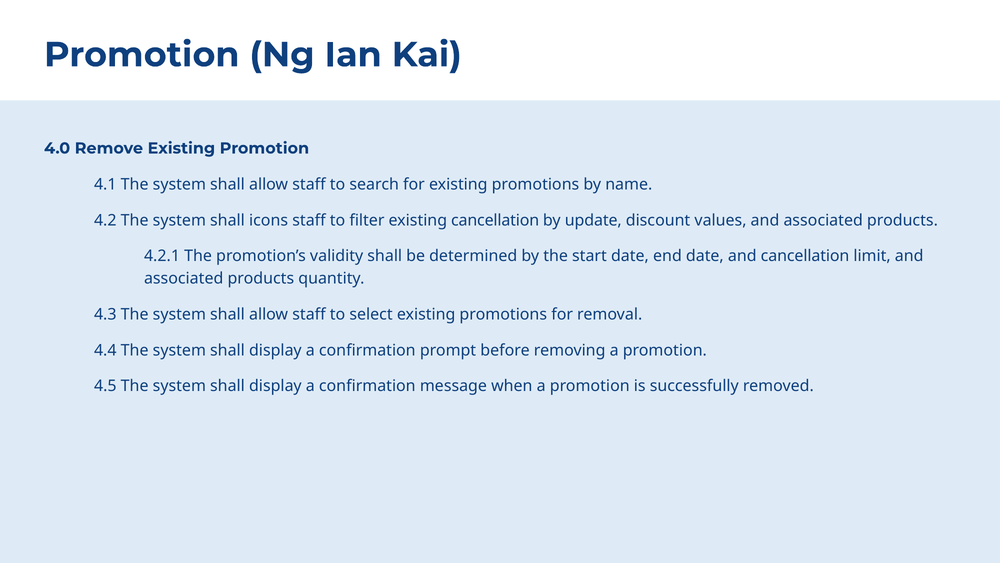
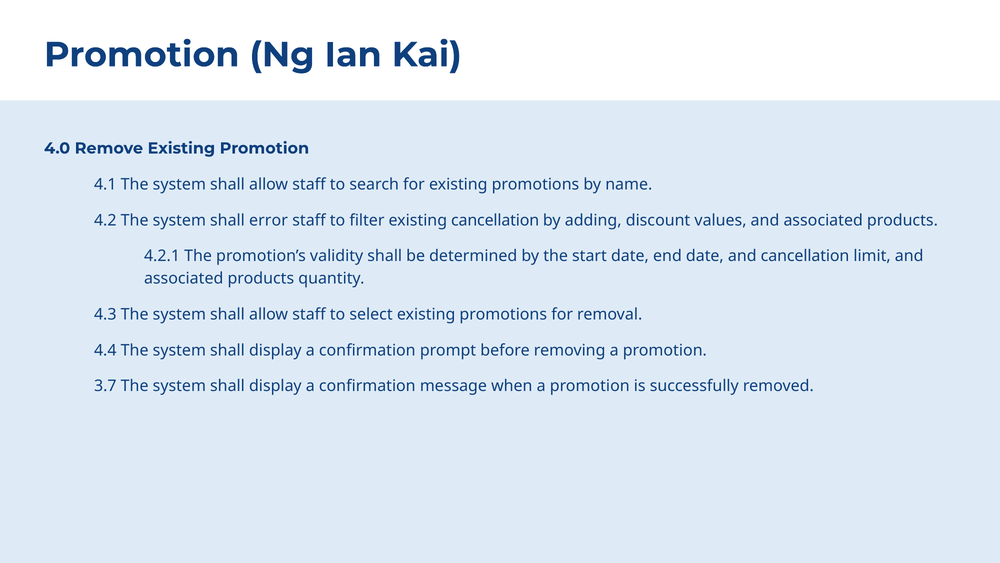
icons: icons -> error (268, 220)
update: update -> adding (593, 220)
4.5: 4.5 -> 3.7 (105, 386)
